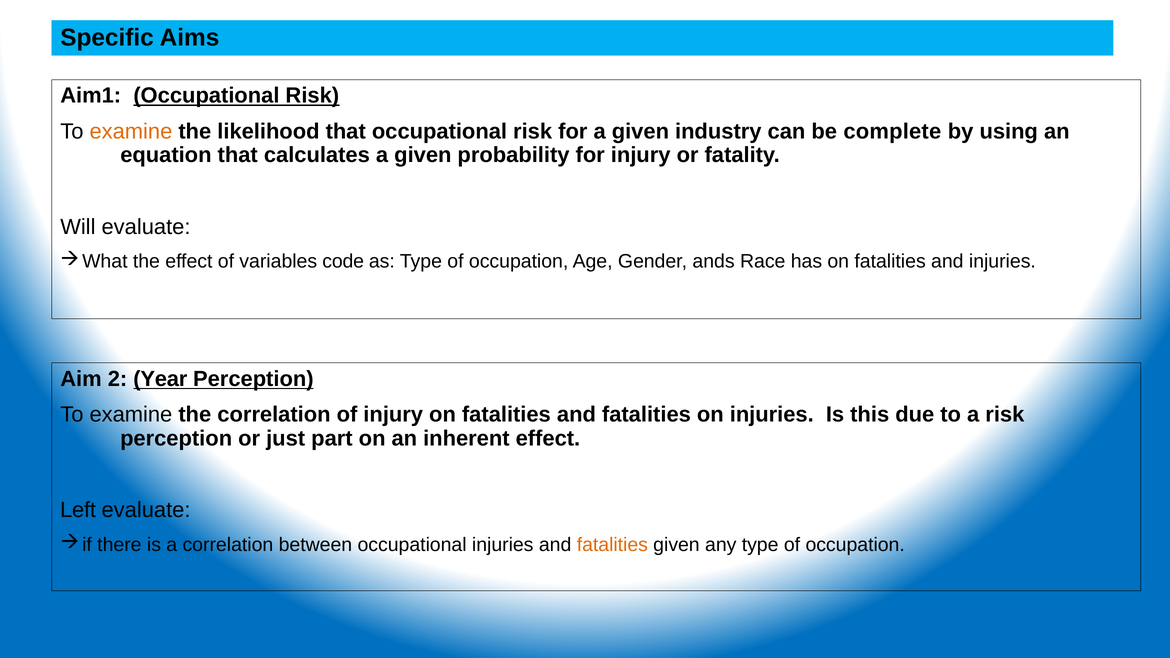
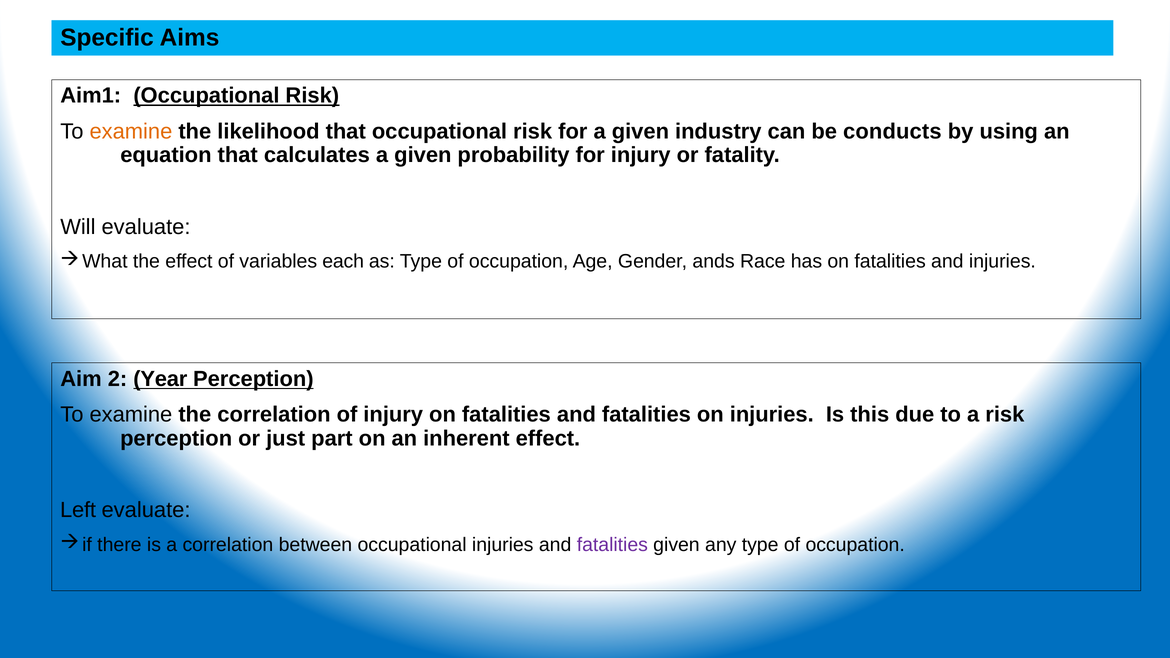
complete: complete -> conducts (892, 132)
code: code -> each (343, 262)
fatalities colour: orange -> purple (612, 545)
